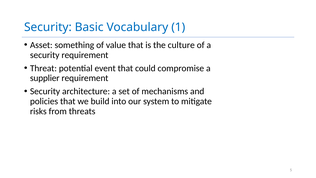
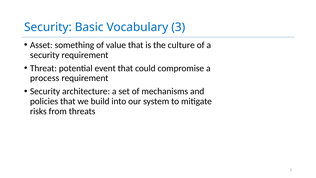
1: 1 -> 3 (178, 27)
supplier: supplier -> process (45, 78)
